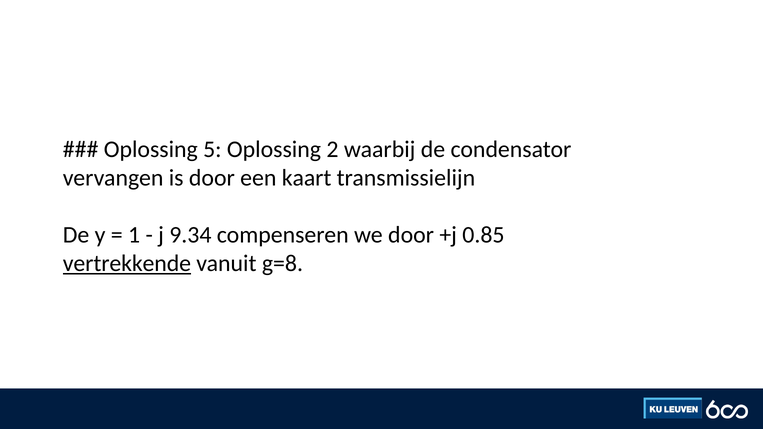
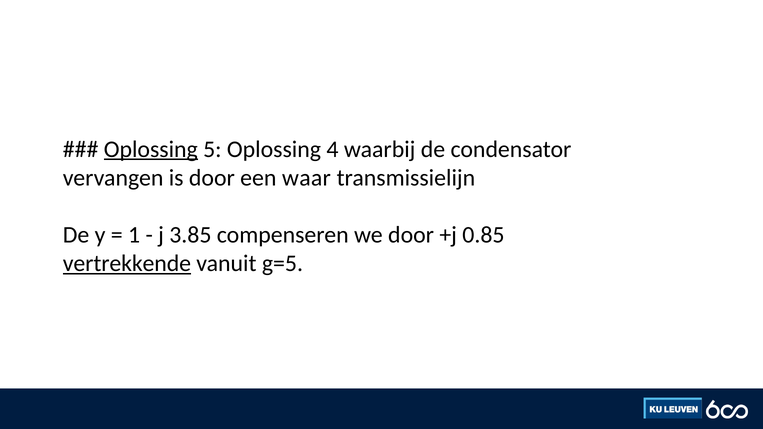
Oplossing underline: none -> present (151, 149)
2: 2 -> 4 (332, 149)
kaart: kaart -> waar (306, 178)
9.34: 9.34 -> 3.85 (190, 235)
g=8: g=8 -> g=5 (282, 264)
